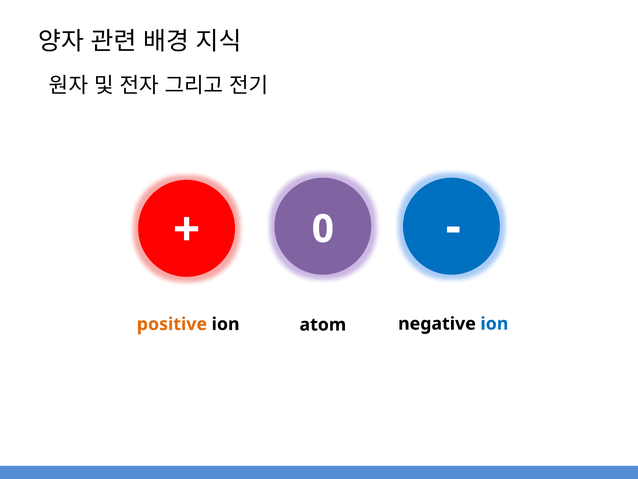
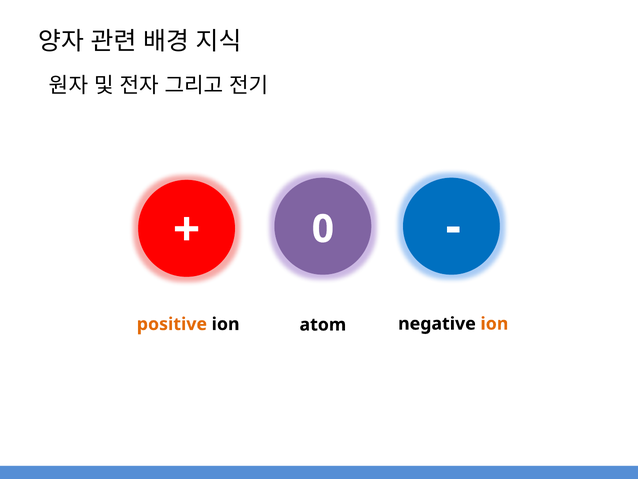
ion colour: blue -> orange (494, 323)
